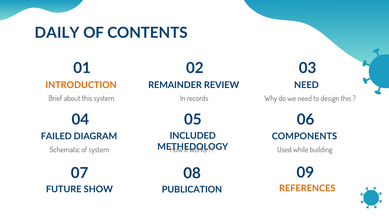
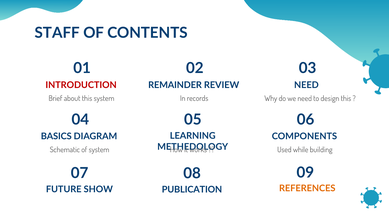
DAILY: DAILY -> STAFF (57, 33)
INTRODUCTION colour: orange -> red (81, 85)
INCLUDED: INCLUDED -> LEARNING (193, 136)
FAILED: FAILED -> BASICS (56, 136)
